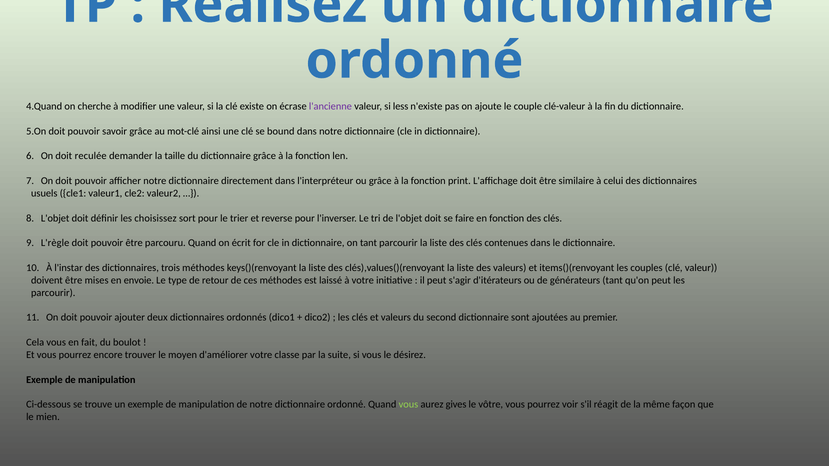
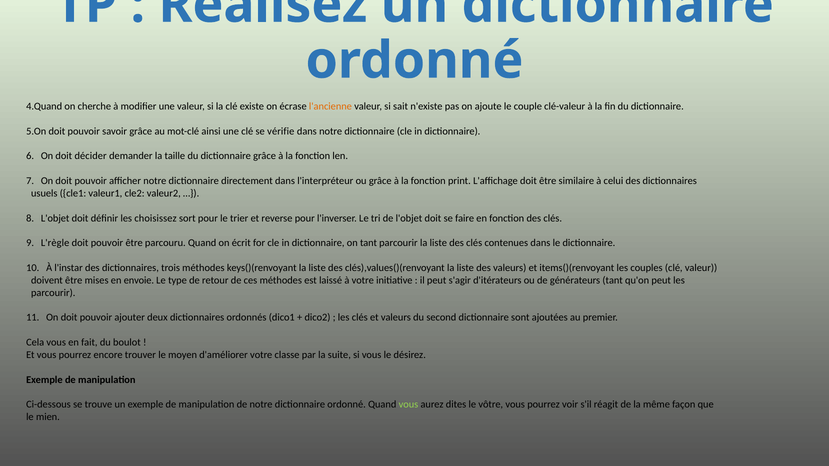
l'ancienne colour: purple -> orange (330, 106)
less: less -> sait (401, 106)
bound: bound -> vérifie (281, 131)
reculée: reculée -> décider (91, 156)
gives: gives -> dites (456, 405)
